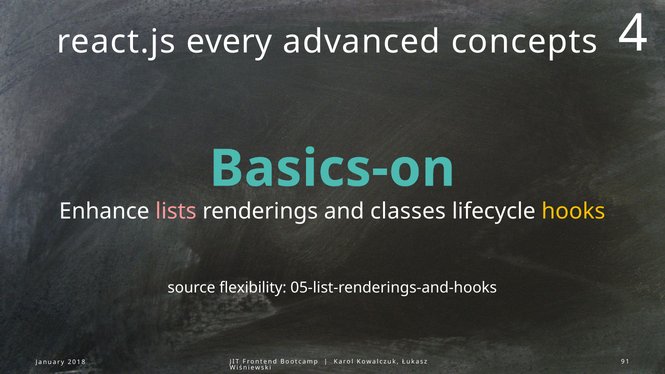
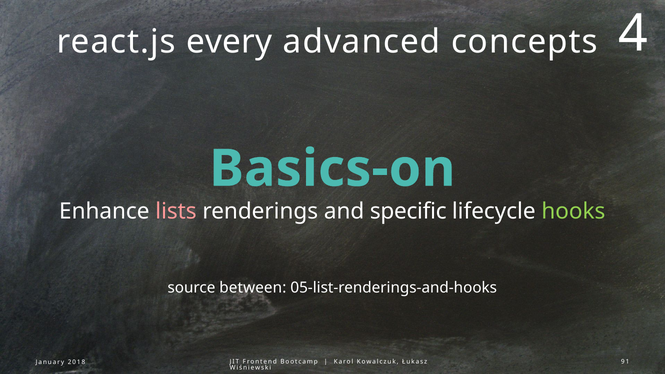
classes: classes -> specific (408, 211)
hooks colour: yellow -> light green (573, 211)
flexibility: flexibility -> between (253, 288)
